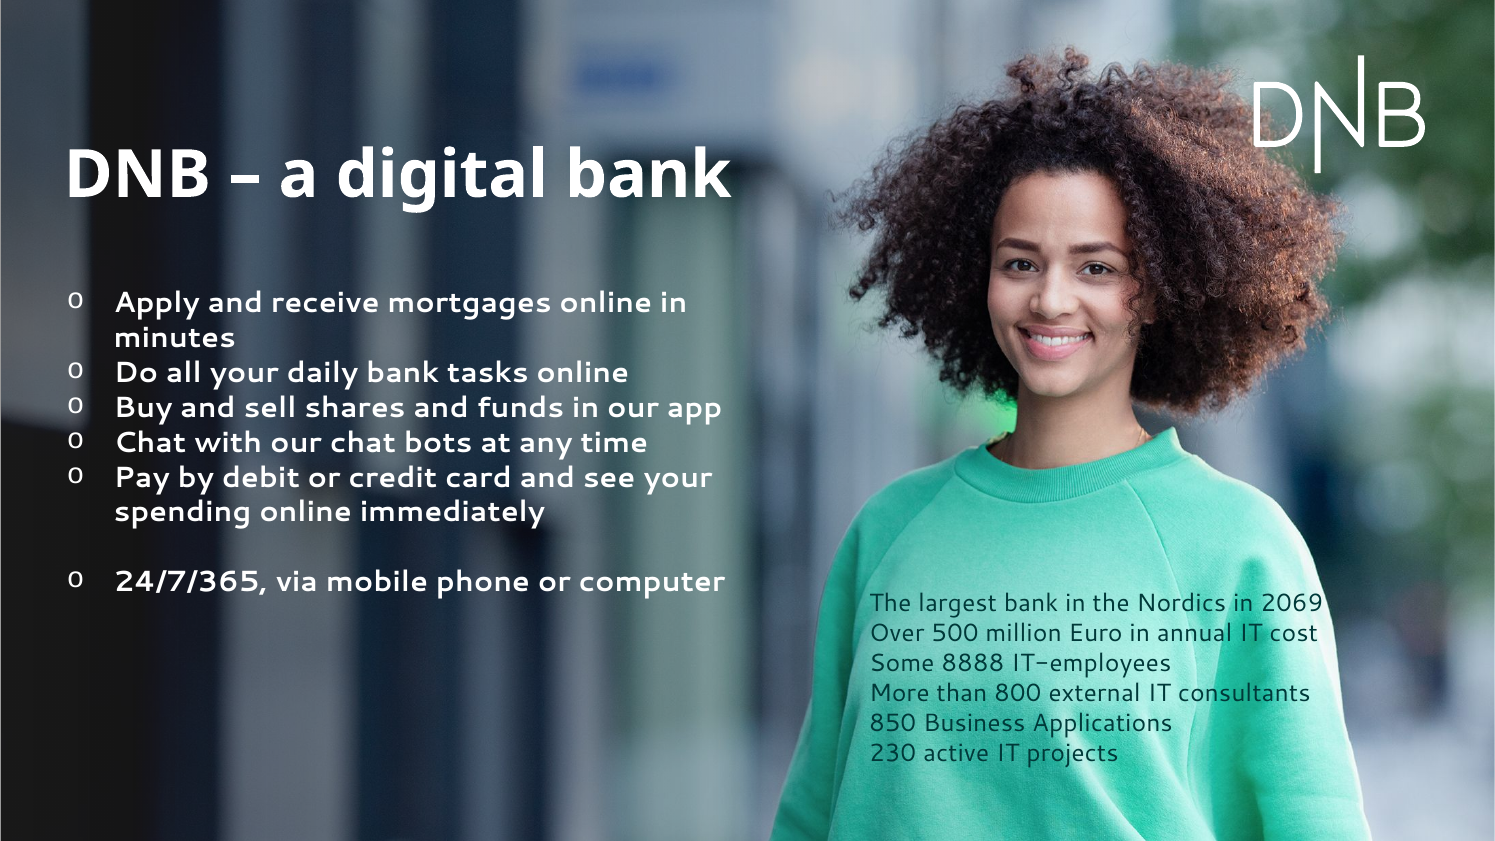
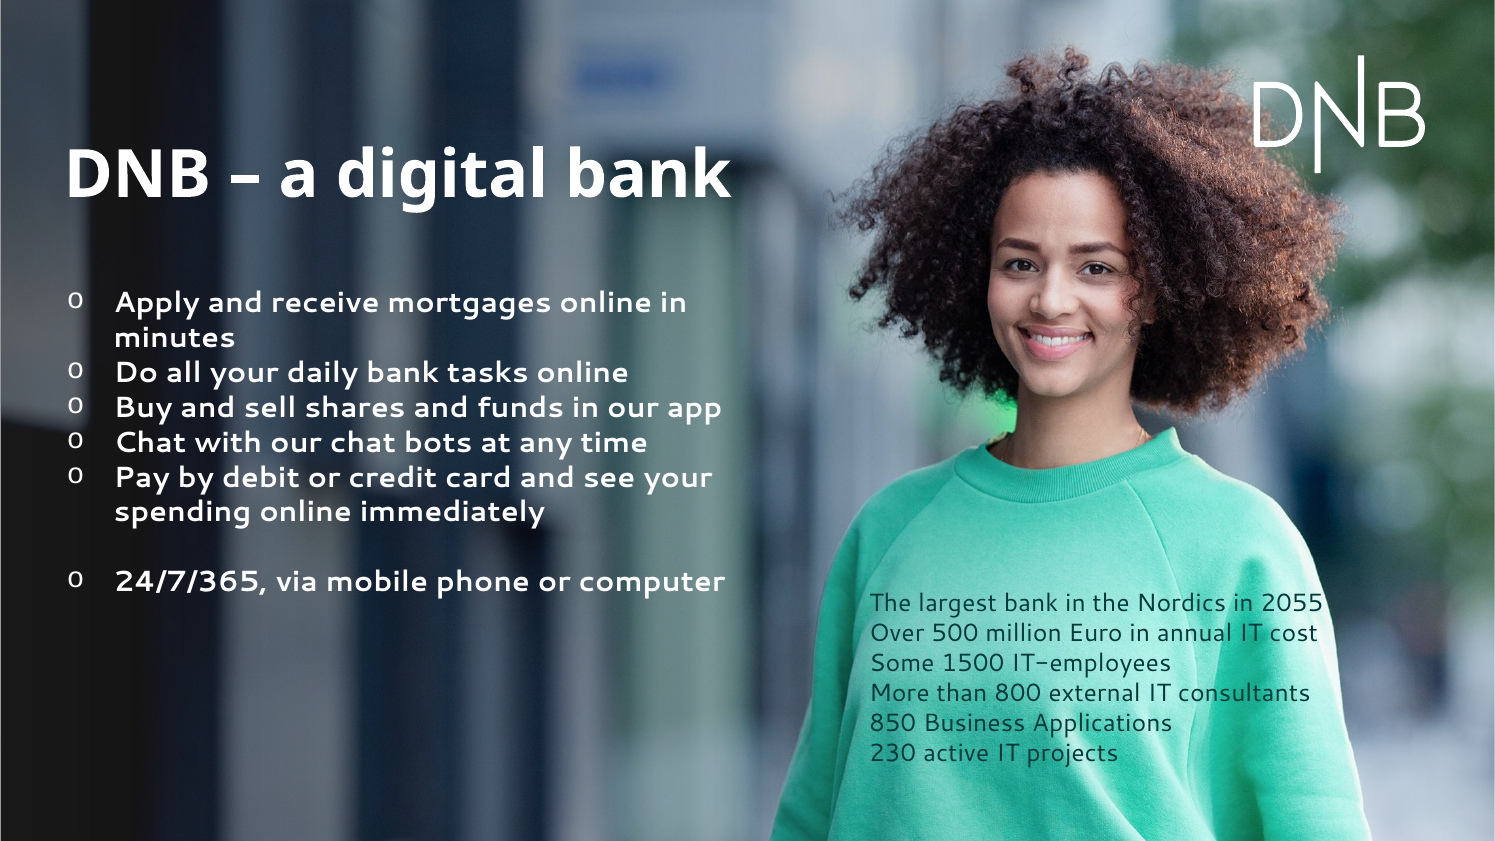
2069: 2069 -> 2055 (1292, 604)
8888: 8888 -> 1500 (973, 663)
